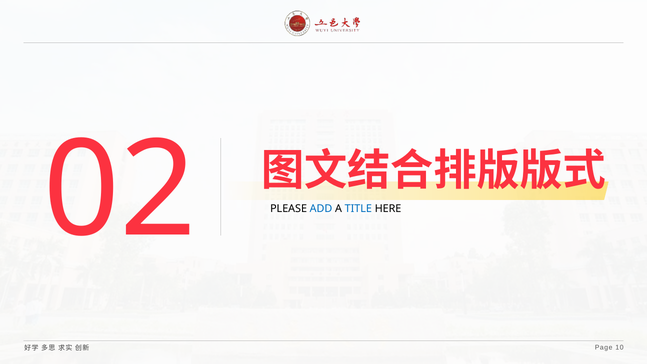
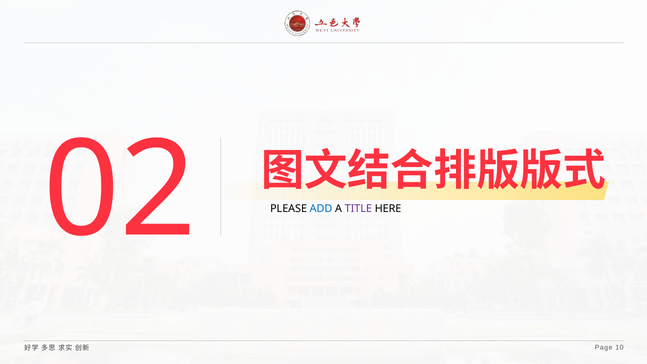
TITLE colour: blue -> purple (358, 209)
